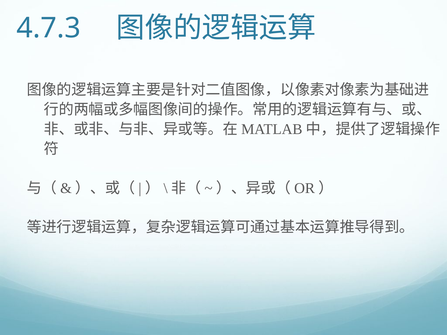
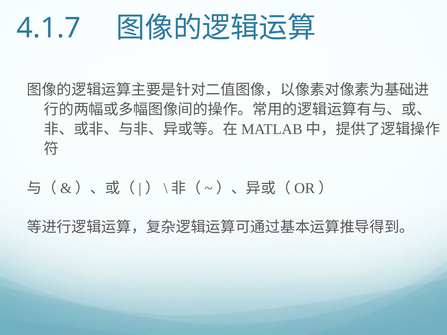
4.7.3: 4.7.3 -> 4.1.7 (49, 28)
